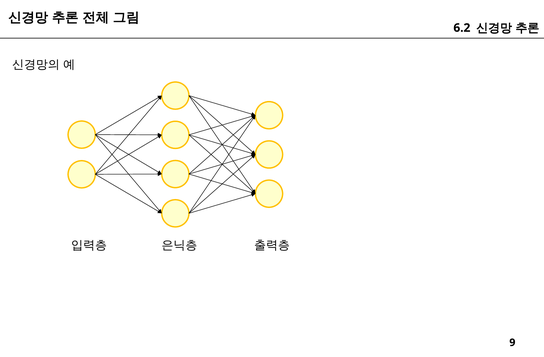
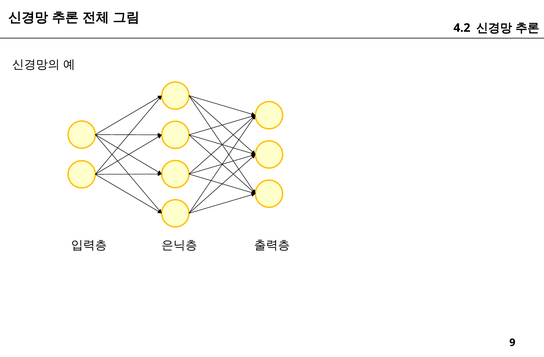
6.2: 6.2 -> 4.2 (462, 28)
